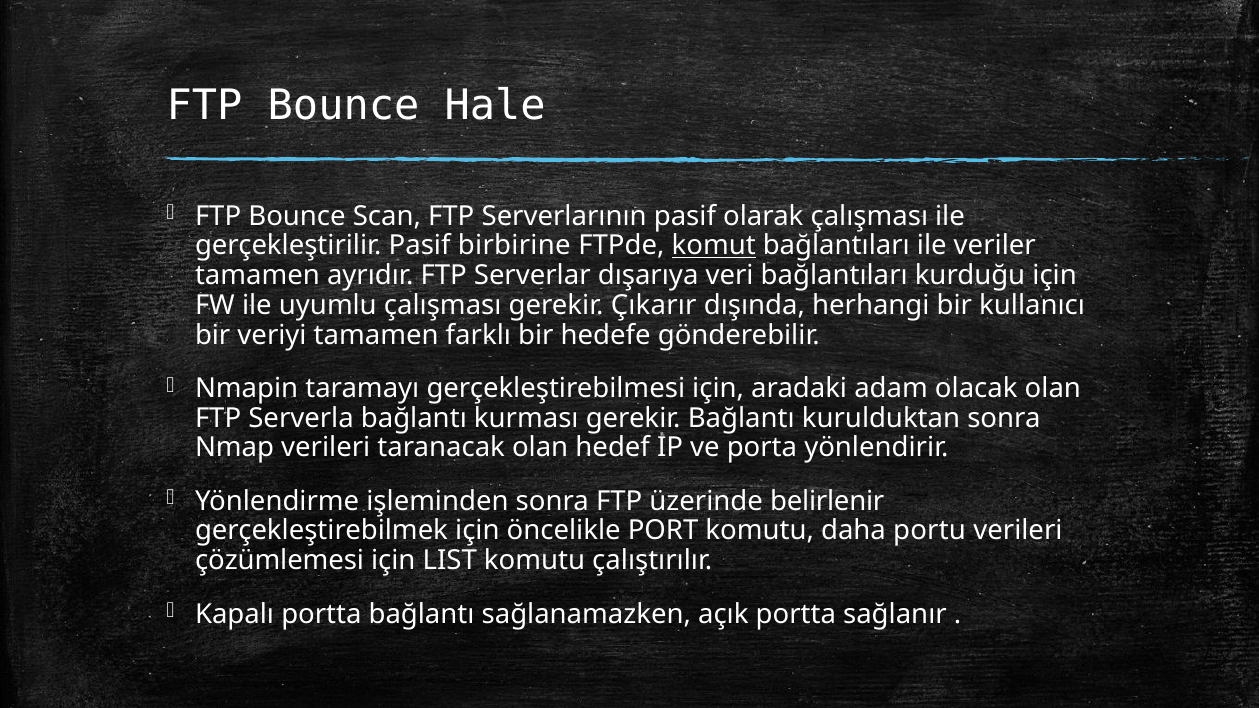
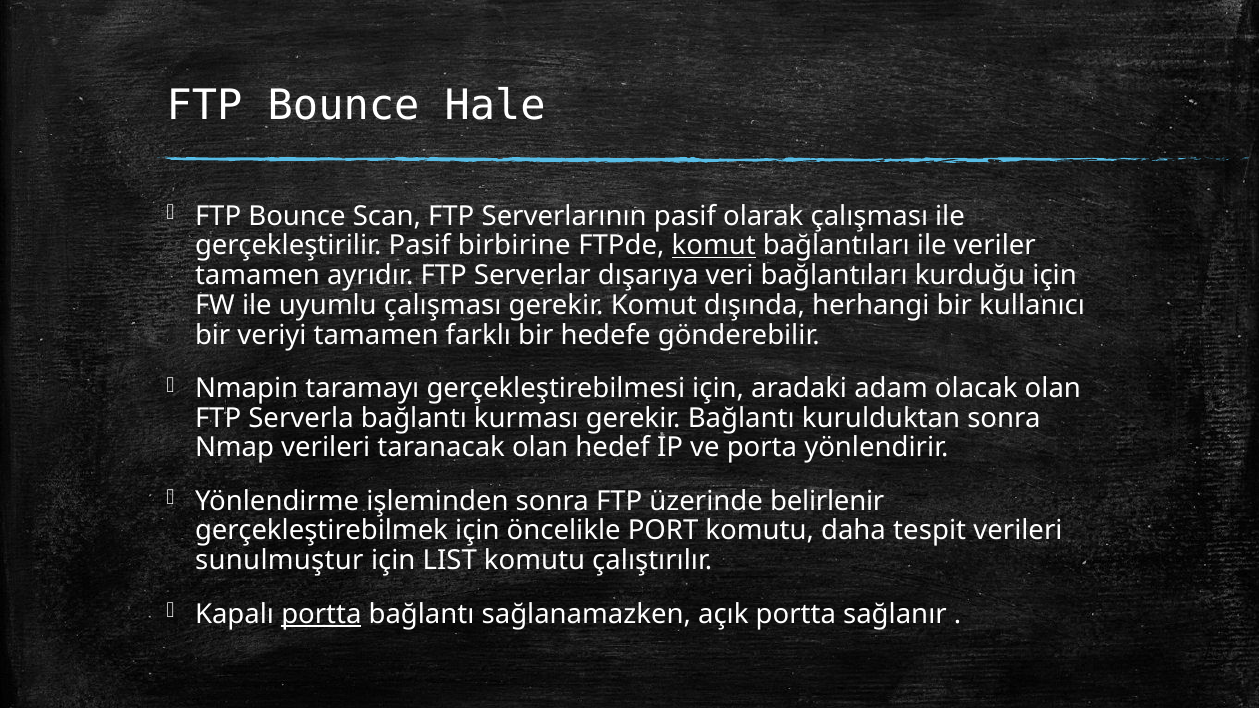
gerekir Çıkarır: Çıkarır -> Komut (654, 305)
portu: portu -> tespit (930, 531)
çözümlemesi: çözümlemesi -> sunulmuştur (279, 561)
portta underline: none -> present (321, 614)
